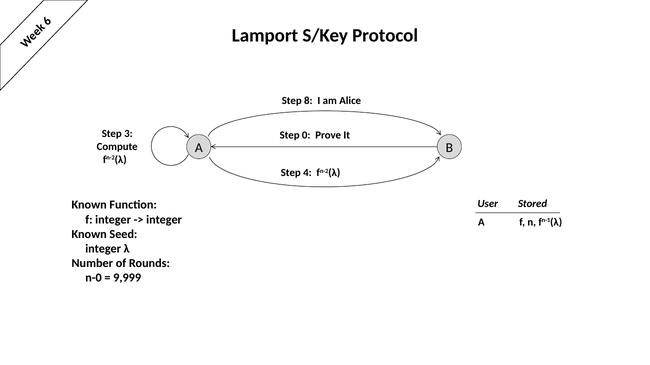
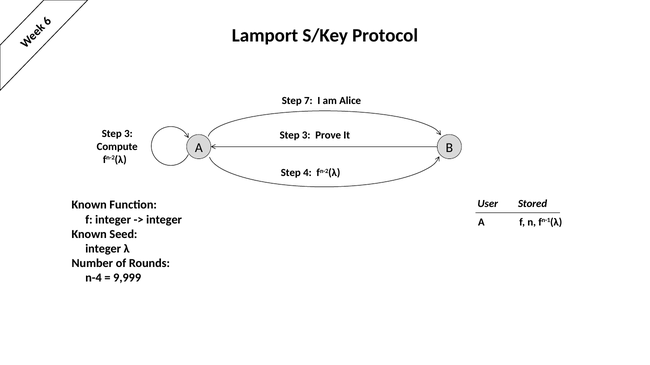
8: 8 -> 7 (308, 101)
0: 0 -> 3 (306, 135)
n-0: n-0 -> n-4 (94, 278)
